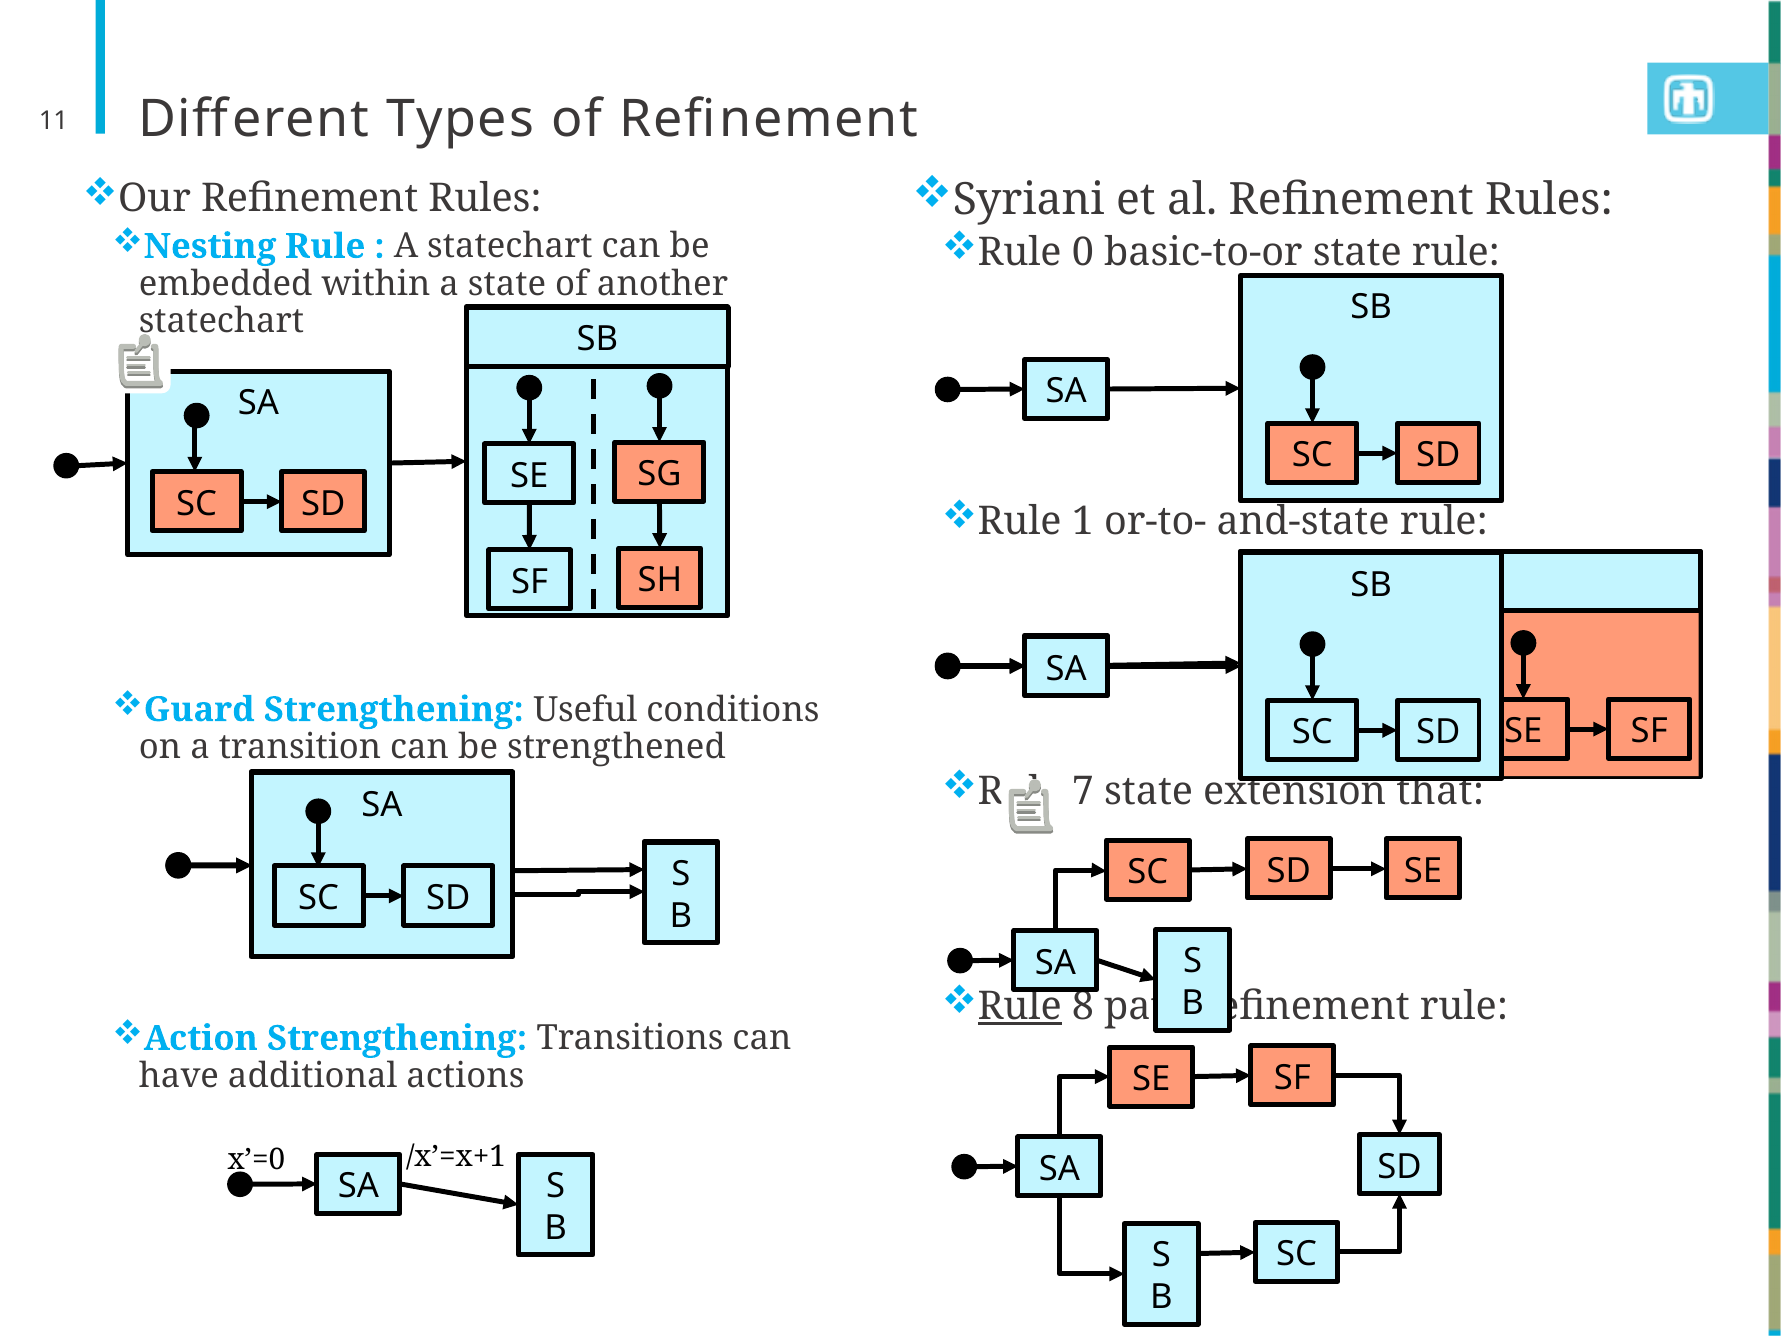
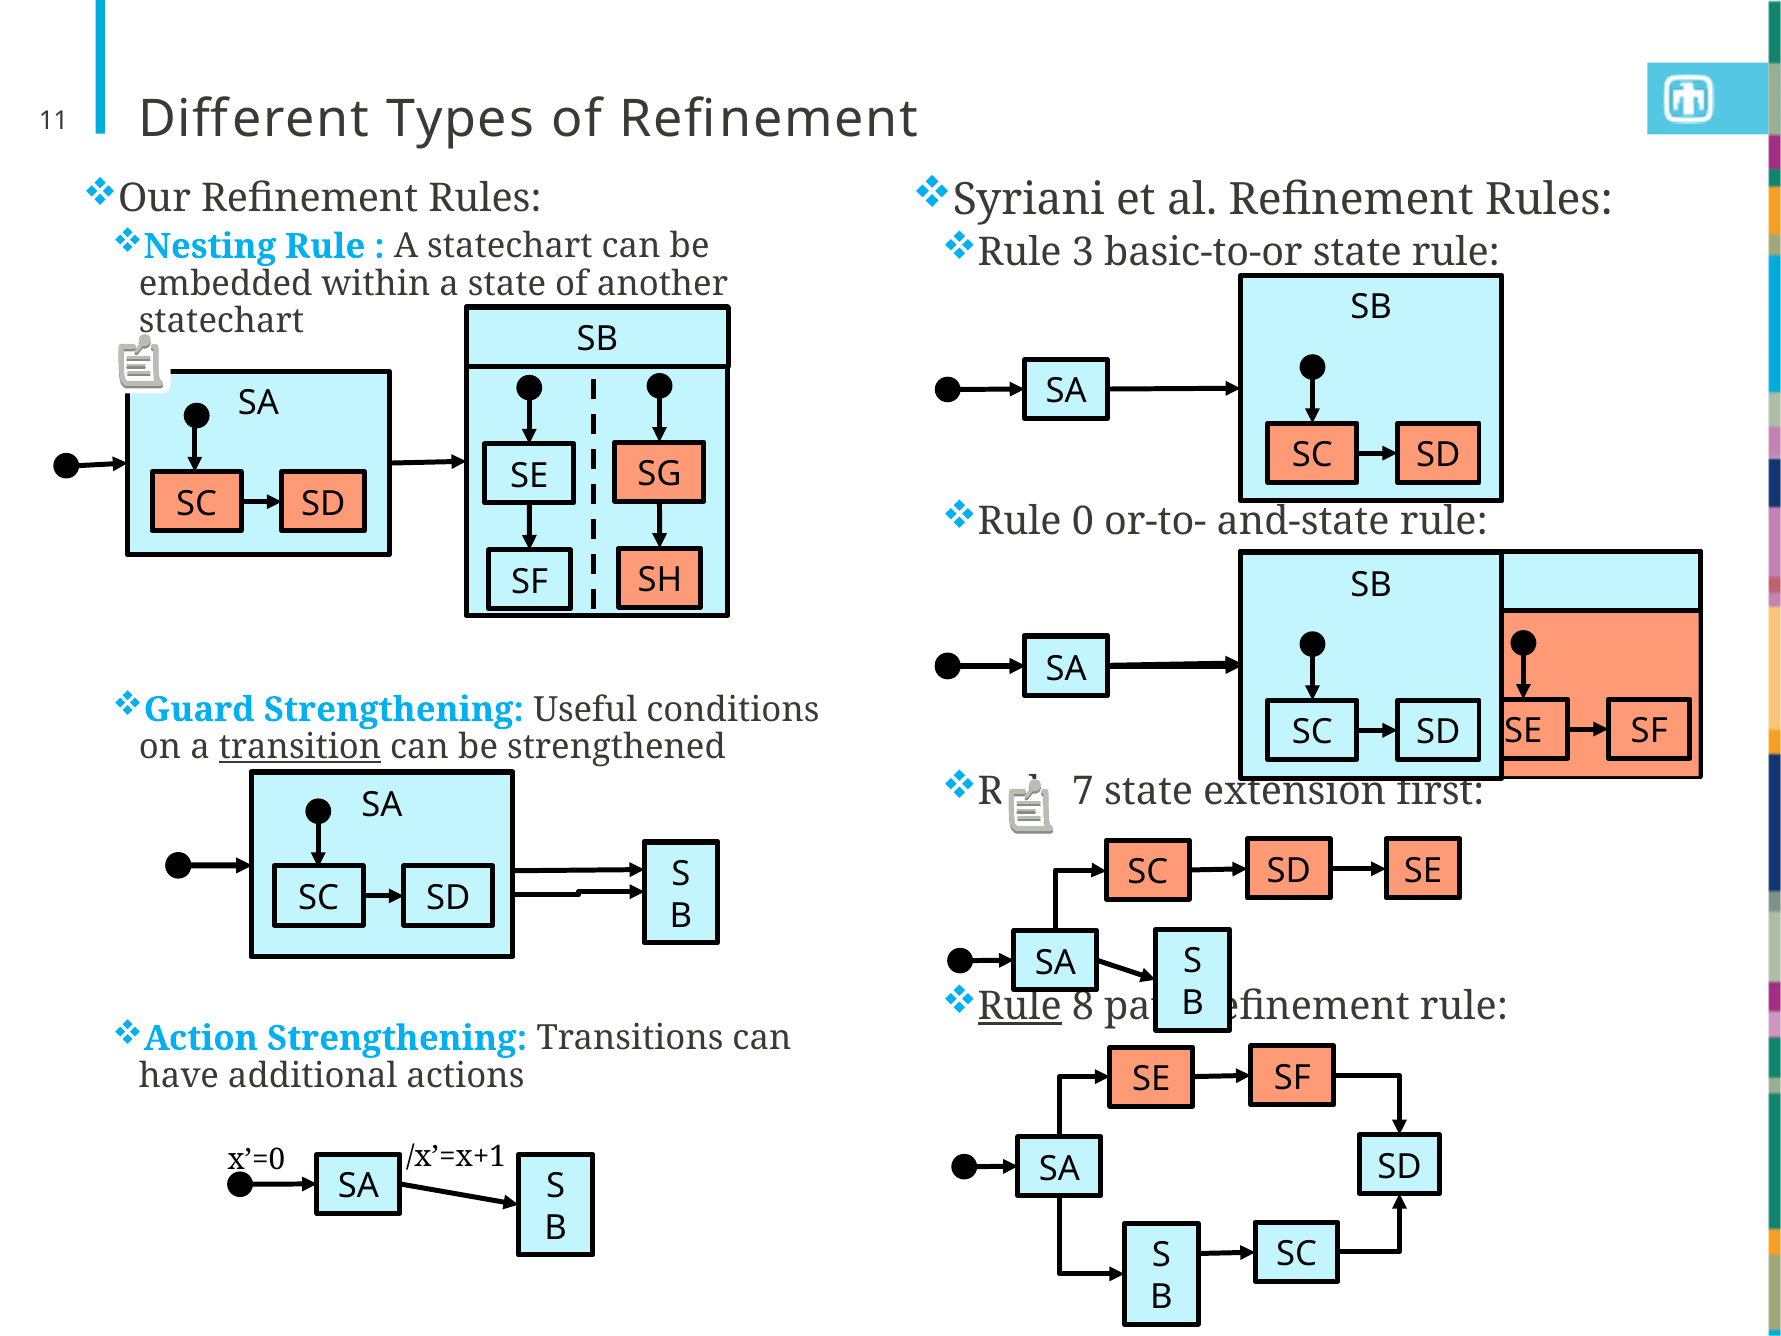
0: 0 -> 3 (1083, 252)
1: 1 -> 0 (1083, 522)
transition underline: none -> present (300, 747)
that: that -> first (1440, 791)
